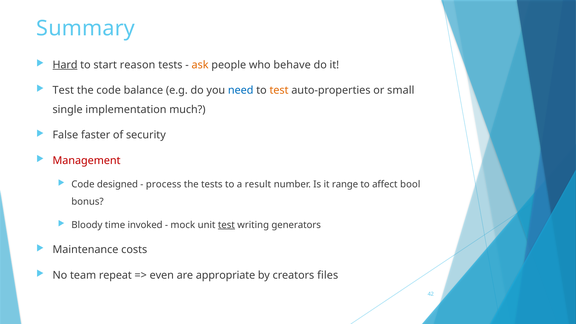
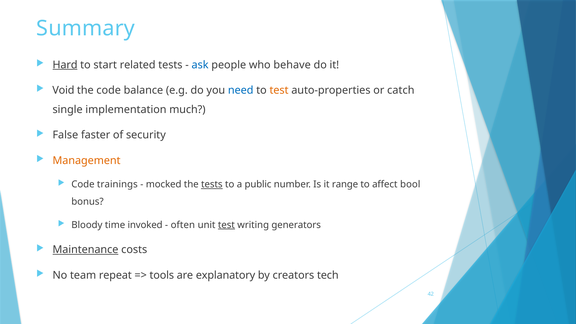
reason: reason -> related (138, 65)
ask colour: orange -> blue (200, 65)
Test: Test -> Void (63, 90)
small: small -> catch (401, 90)
Management colour: red -> orange (87, 161)
designed: designed -> trainings (117, 184)
process: process -> mocked (164, 184)
tests underline: none -> present (212, 184)
result: result -> public (258, 184)
mock: mock -> often (183, 225)
Maintenance underline: none -> present (85, 250)
even: even -> tools (162, 275)
appropriate: appropriate -> explanatory (226, 275)
files: files -> tech (328, 275)
